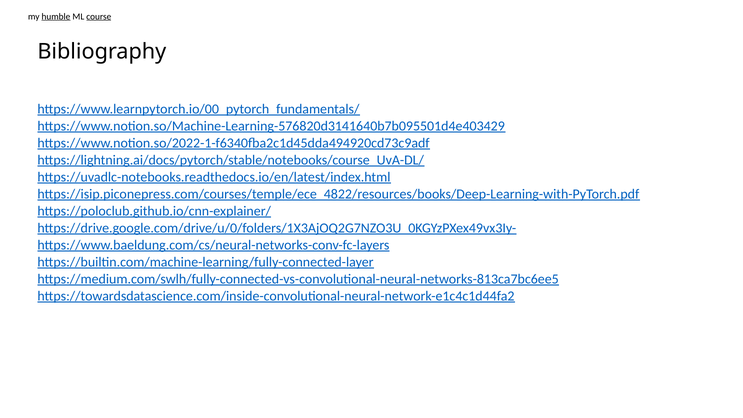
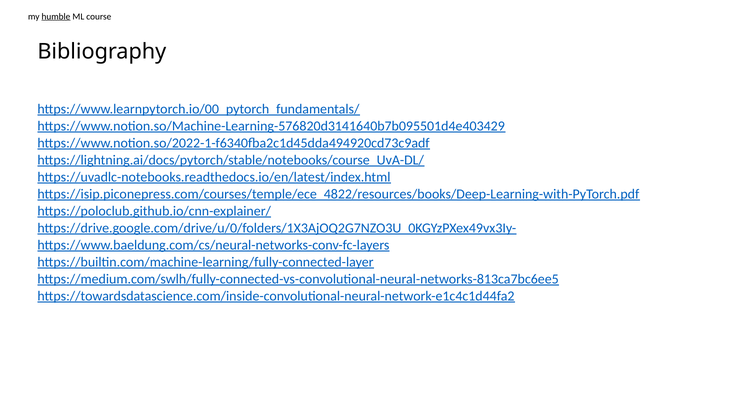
course underline: present -> none (99, 16)
